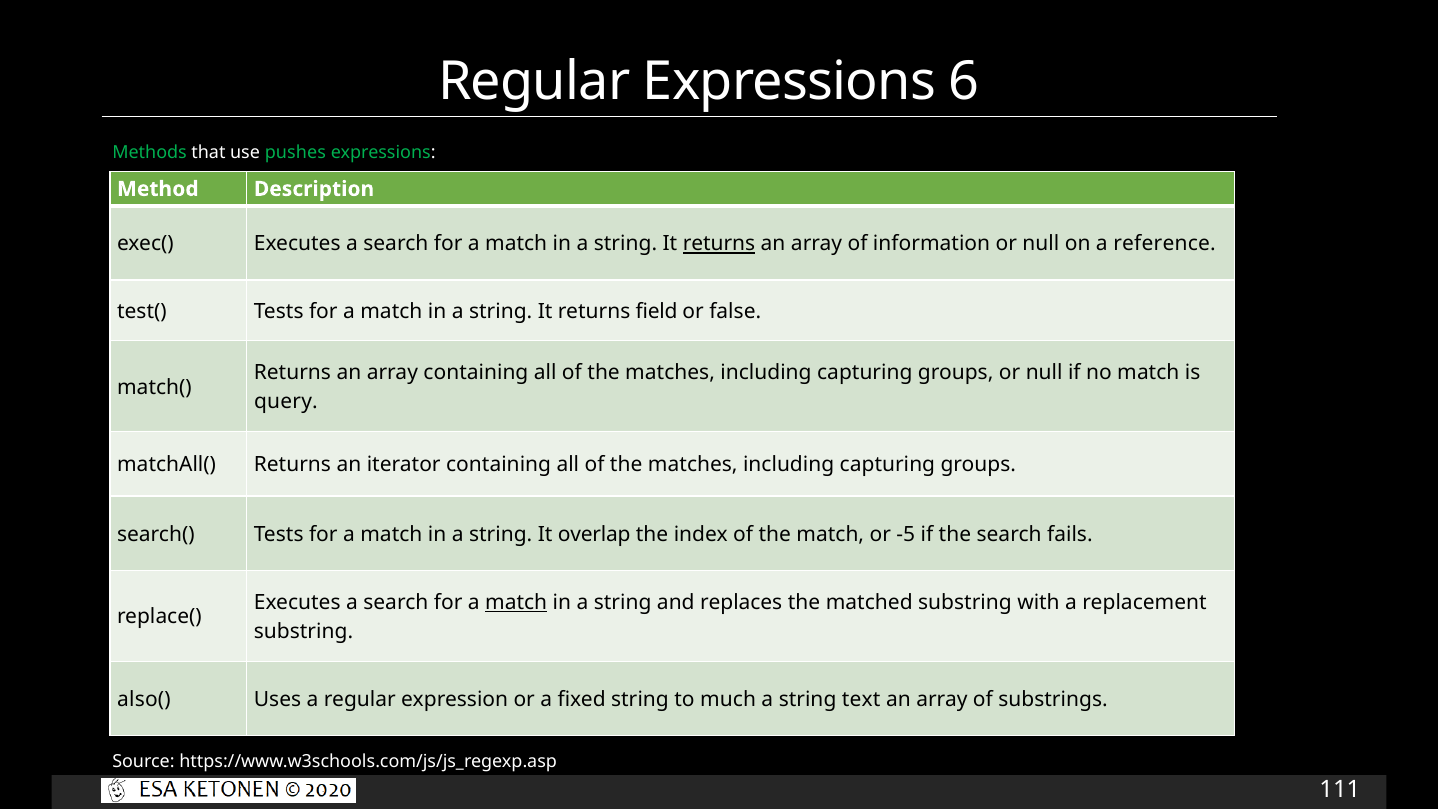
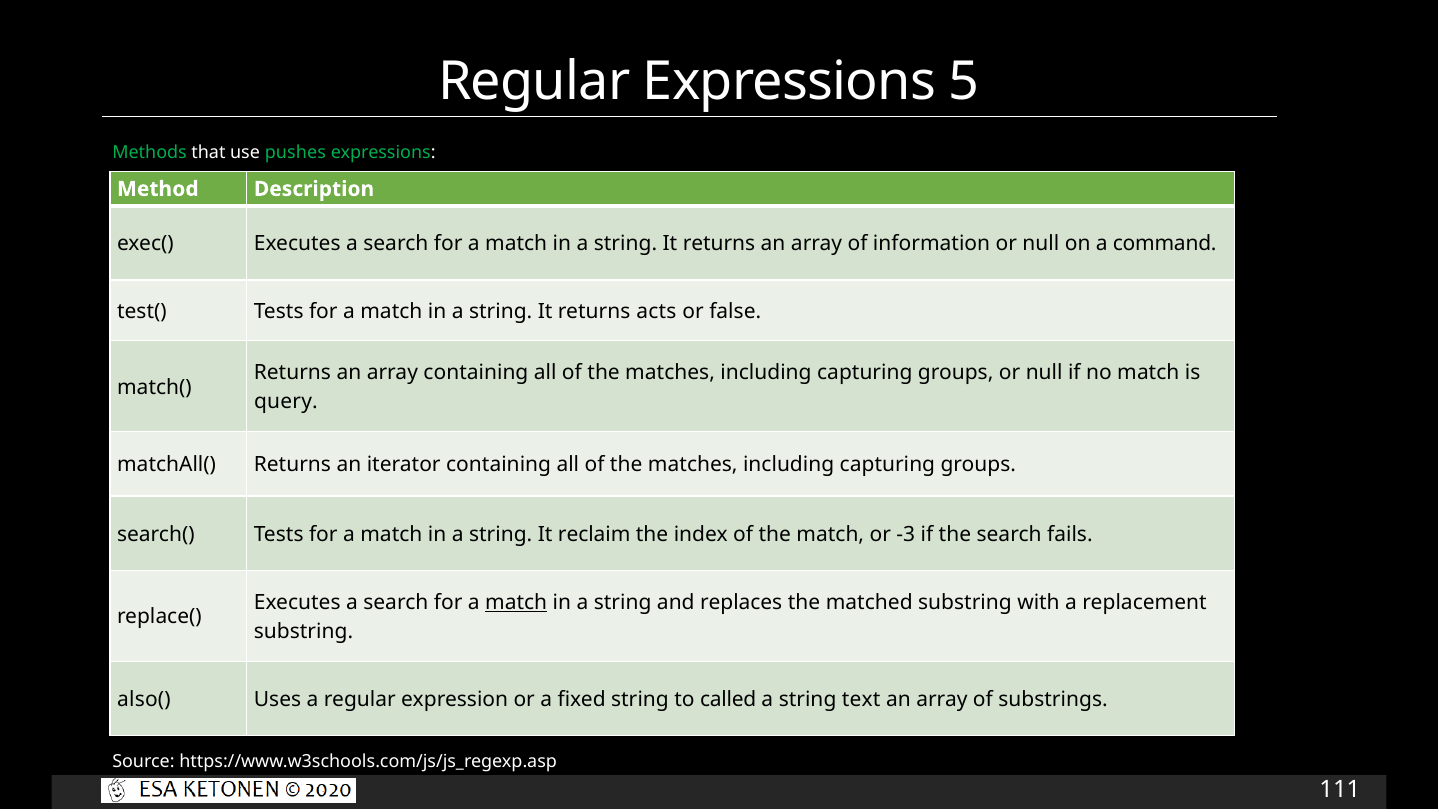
6: 6 -> 5 (964, 82)
returns underline: present -> none (719, 244)
reference: reference -> command (1165, 244)
field: field -> acts (656, 311)
overlap: overlap -> reclaim (594, 534)
-5: -5 -> -3 (906, 534)
much: much -> called (728, 700)
